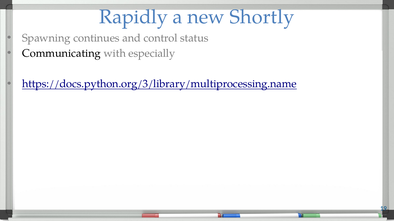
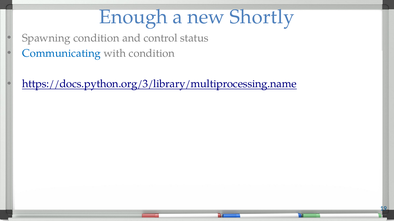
Rapidly: Rapidly -> Enough (133, 17)
Spawning continues: continues -> condition (96, 38)
Communicating colour: black -> blue (61, 53)
with especially: especially -> condition (152, 53)
